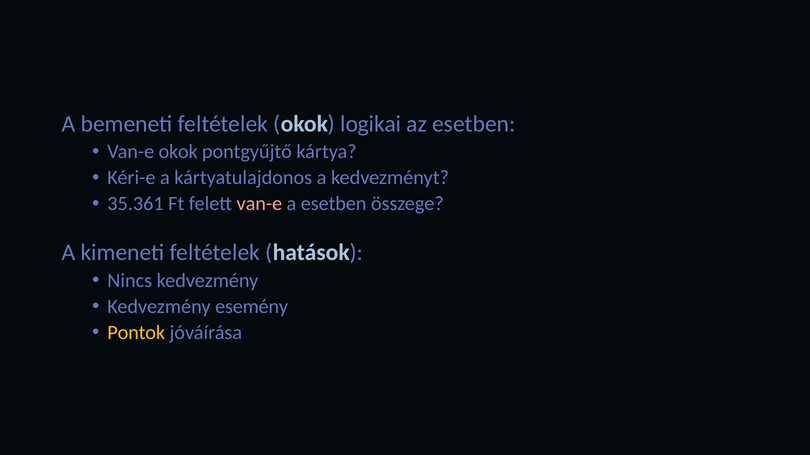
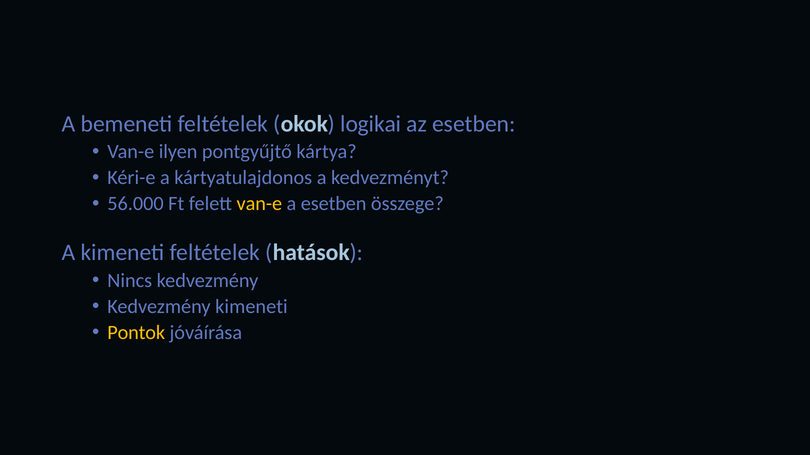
Van-e okok: okok -> ilyen (178, 152)
35.361: 35.361 -> 56.000 (135, 204)
van-e colour: pink -> yellow (259, 204)
Kedvezmény esemény: esemény -> kimeneti (251, 307)
